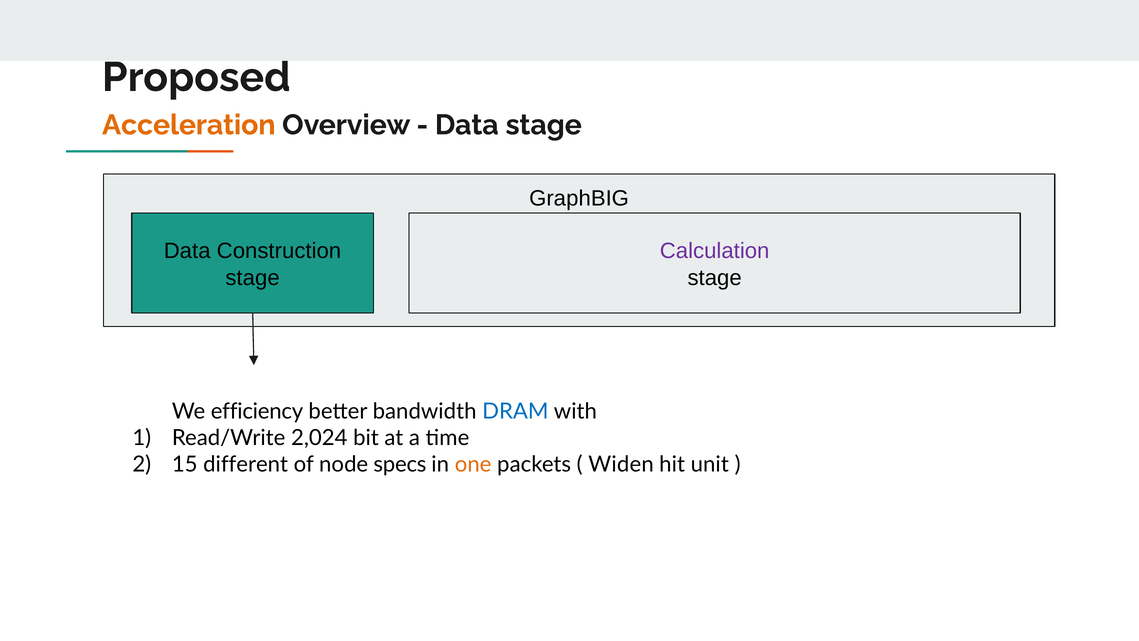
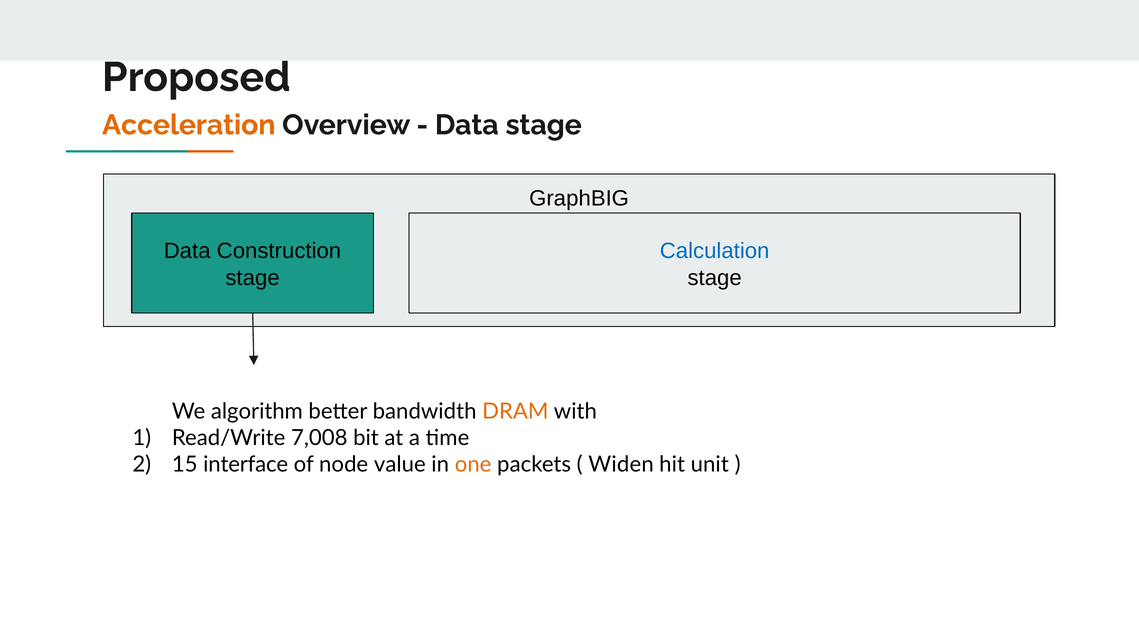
Calculation colour: purple -> blue (715, 251)
efficiency: efficiency -> algorithm (257, 411)
DRAM colour: blue -> orange (515, 411)
2,024: 2,024 -> 7,008 (319, 438)
different: different -> interface (246, 464)
specs: specs -> value (400, 464)
